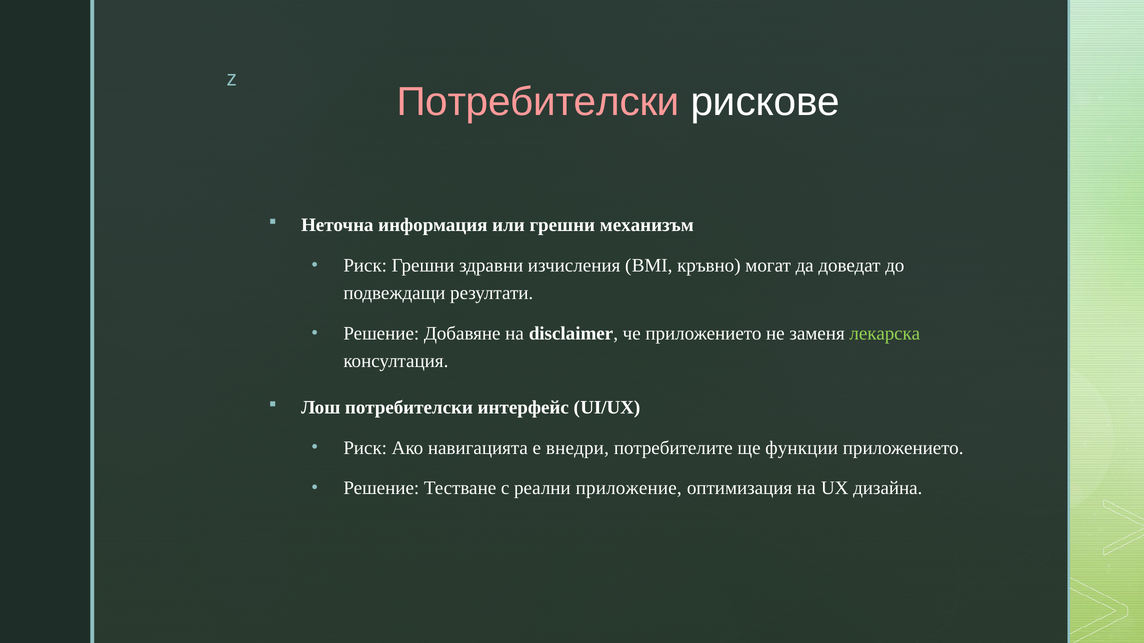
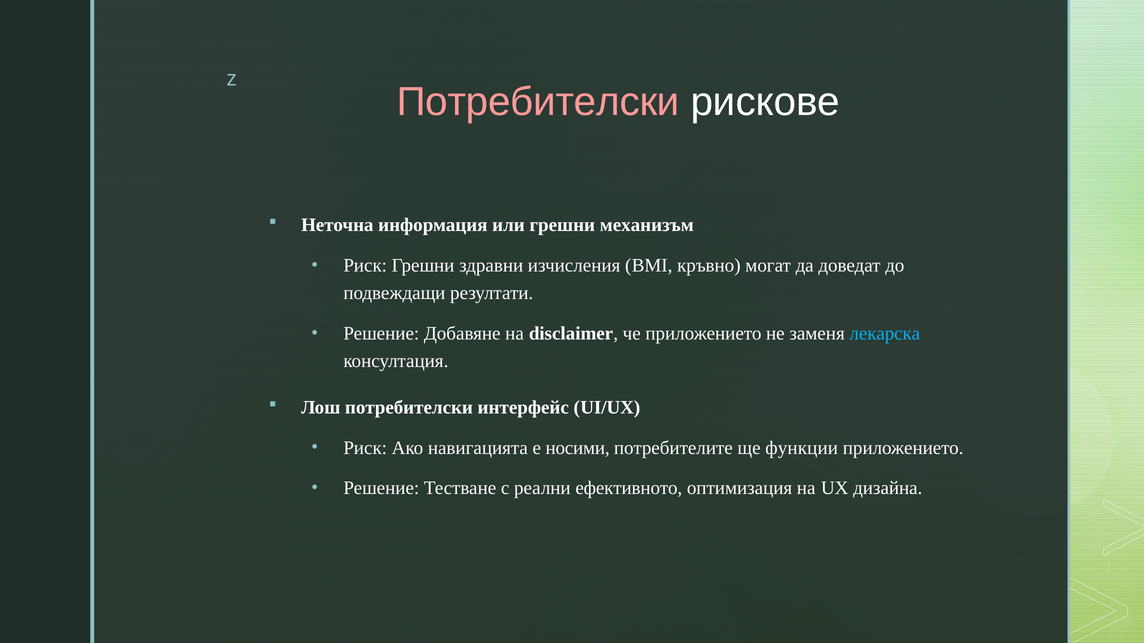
лекарска colour: light green -> light blue (885, 334)
внедри: внедри -> носими (578, 448)
приложение: приложение -> ефективното (629, 489)
